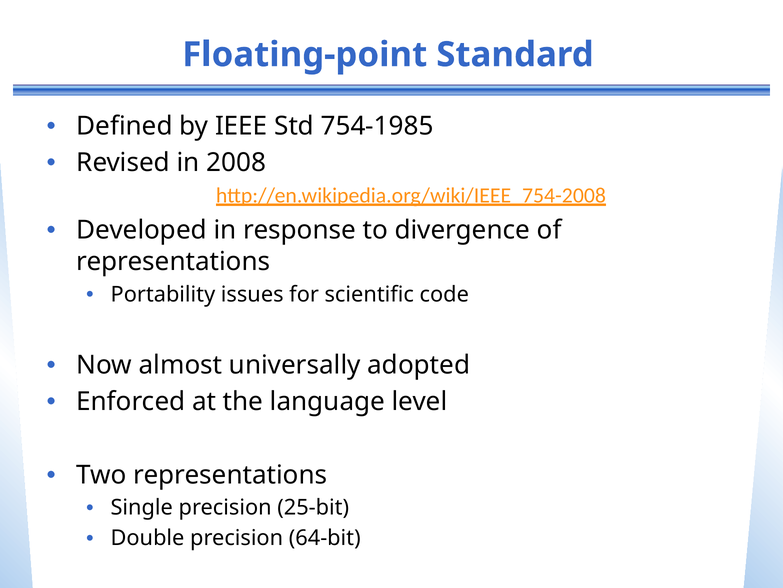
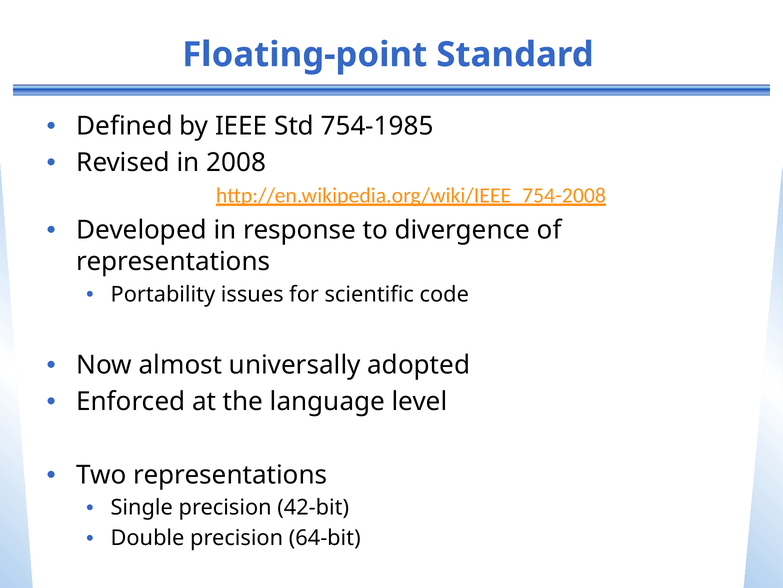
25-bit: 25-bit -> 42-bit (313, 507)
